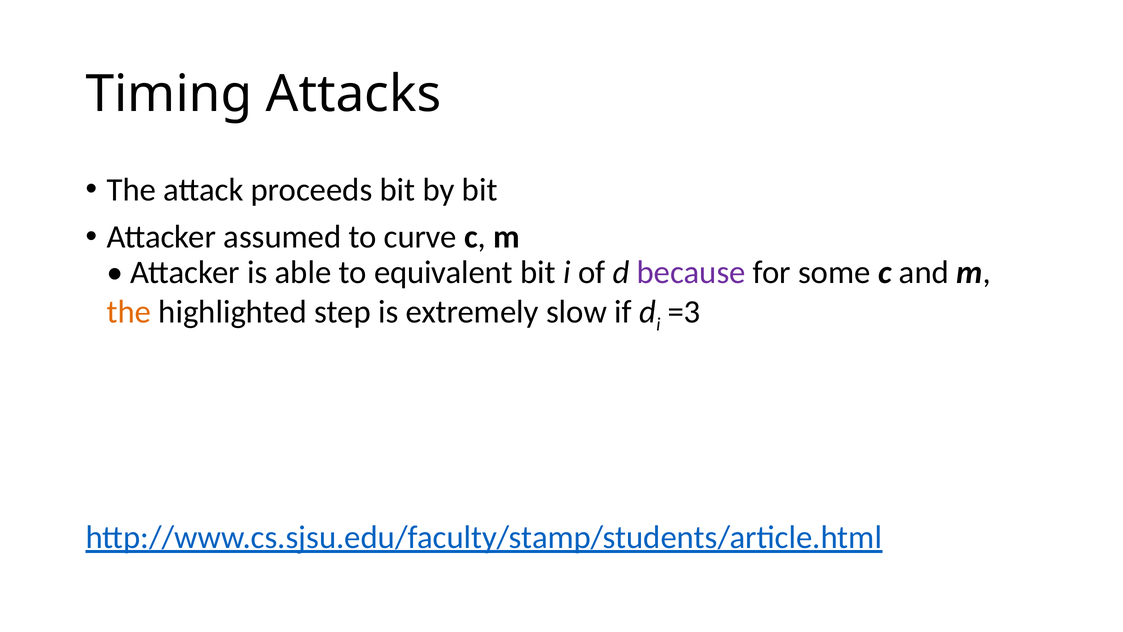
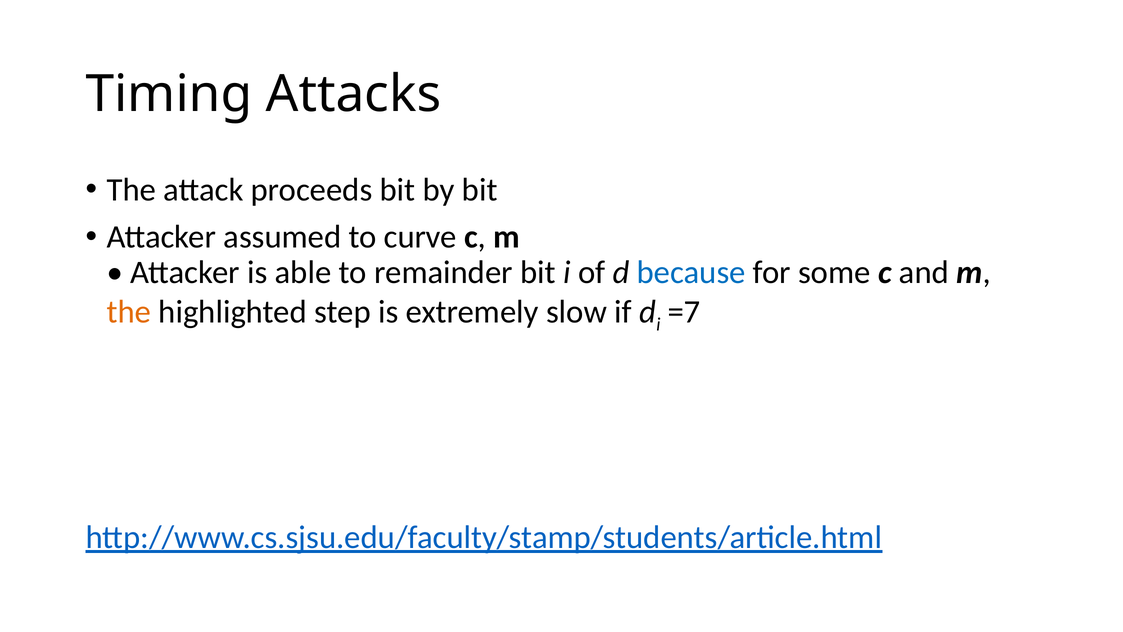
equivalent: equivalent -> remainder (443, 272)
because colour: purple -> blue (691, 272)
=3: =3 -> =7 (684, 312)
